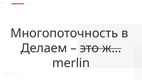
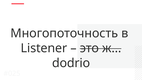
Делаем: Делаем -> Listener (44, 48)
merlin: merlin -> dodrio (71, 63)
